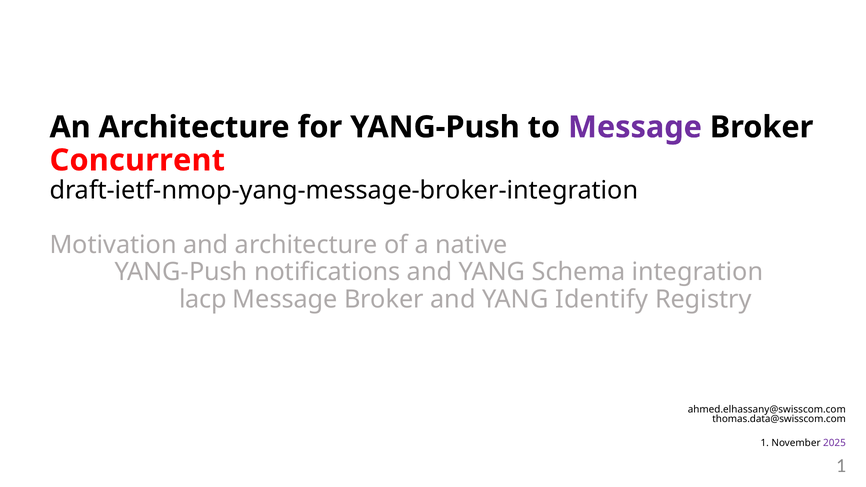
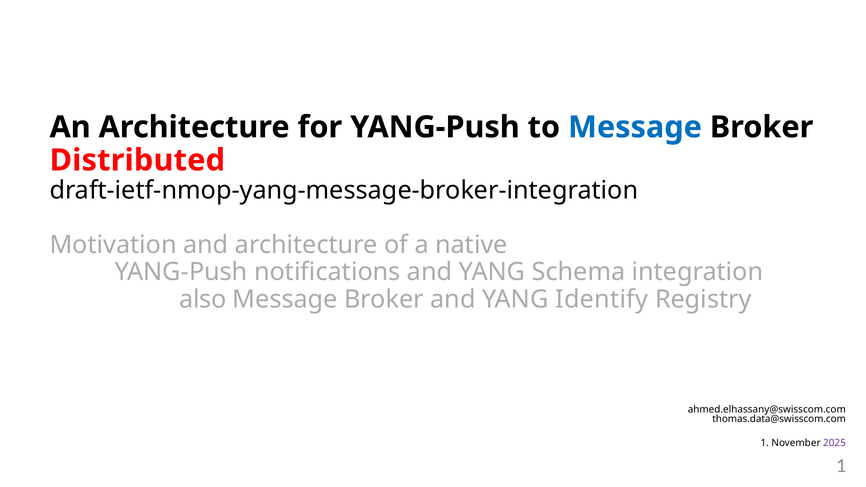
Message colour: purple -> blue (635, 127)
Concurrent: Concurrent -> Distributed (137, 160)
lacp: lacp -> also (203, 299)
